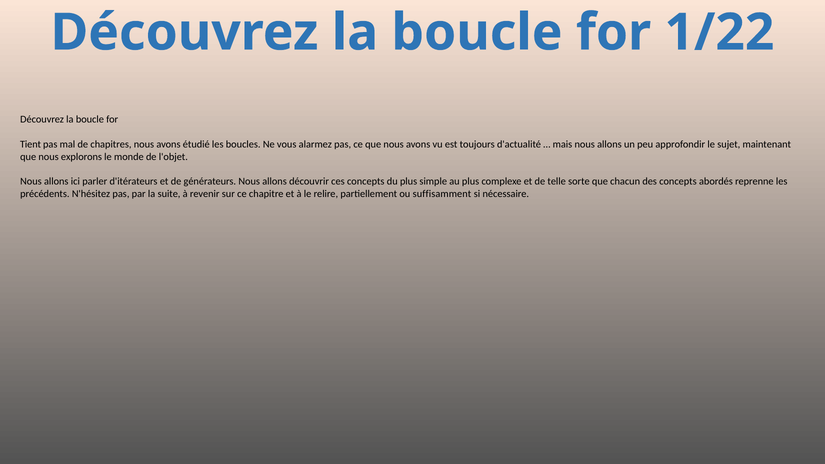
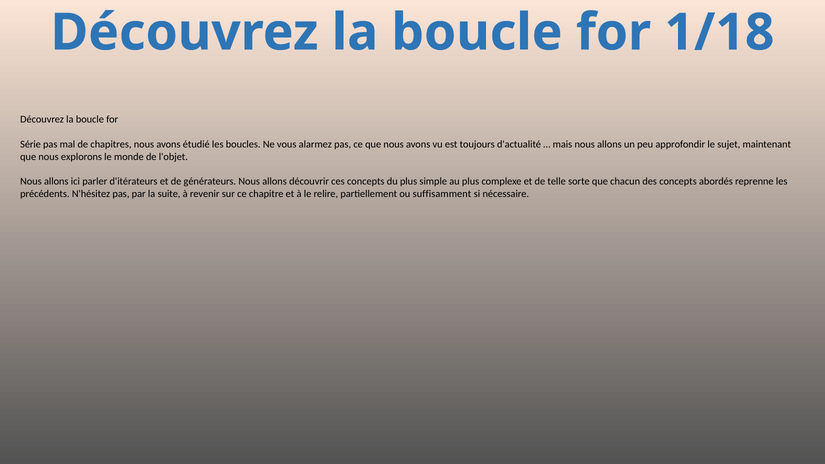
1/22: 1/22 -> 1/18 (719, 33)
Tient: Tient -> Série (31, 144)
